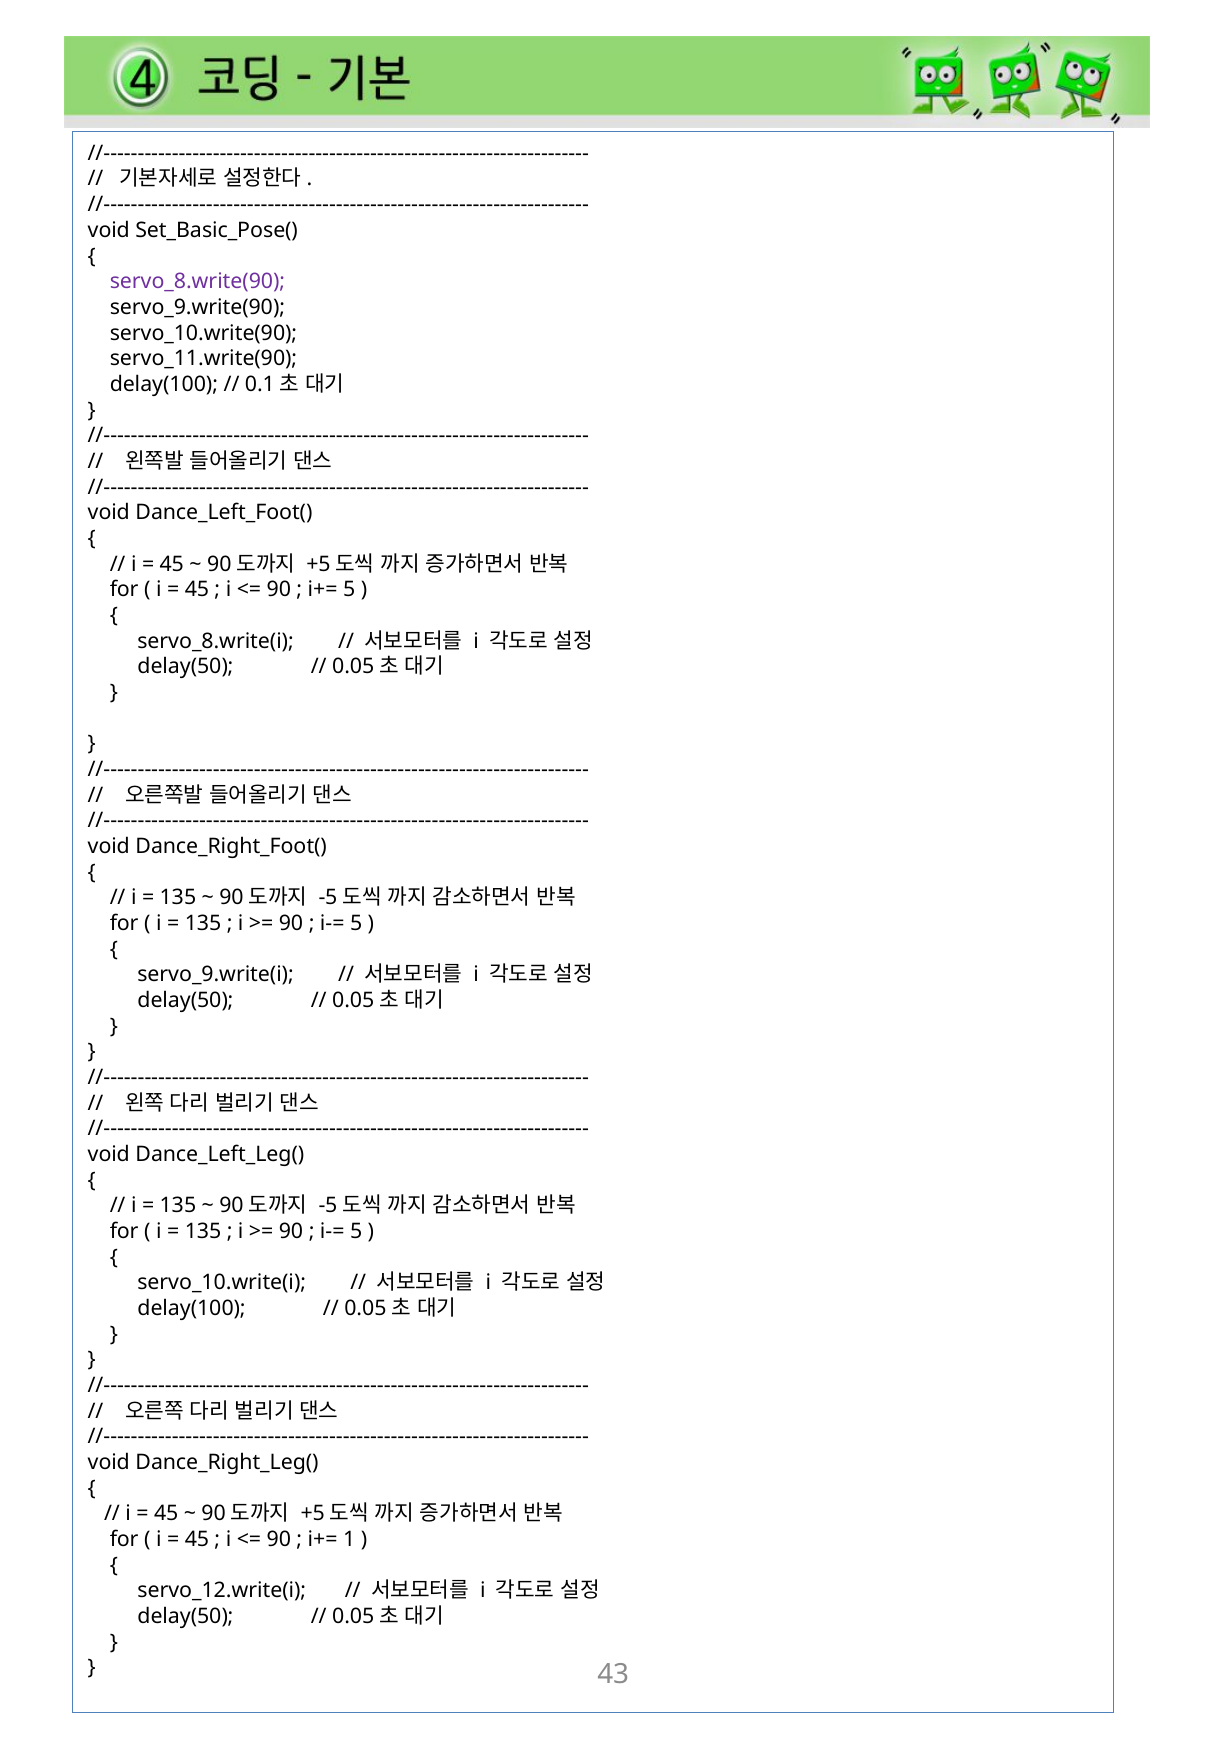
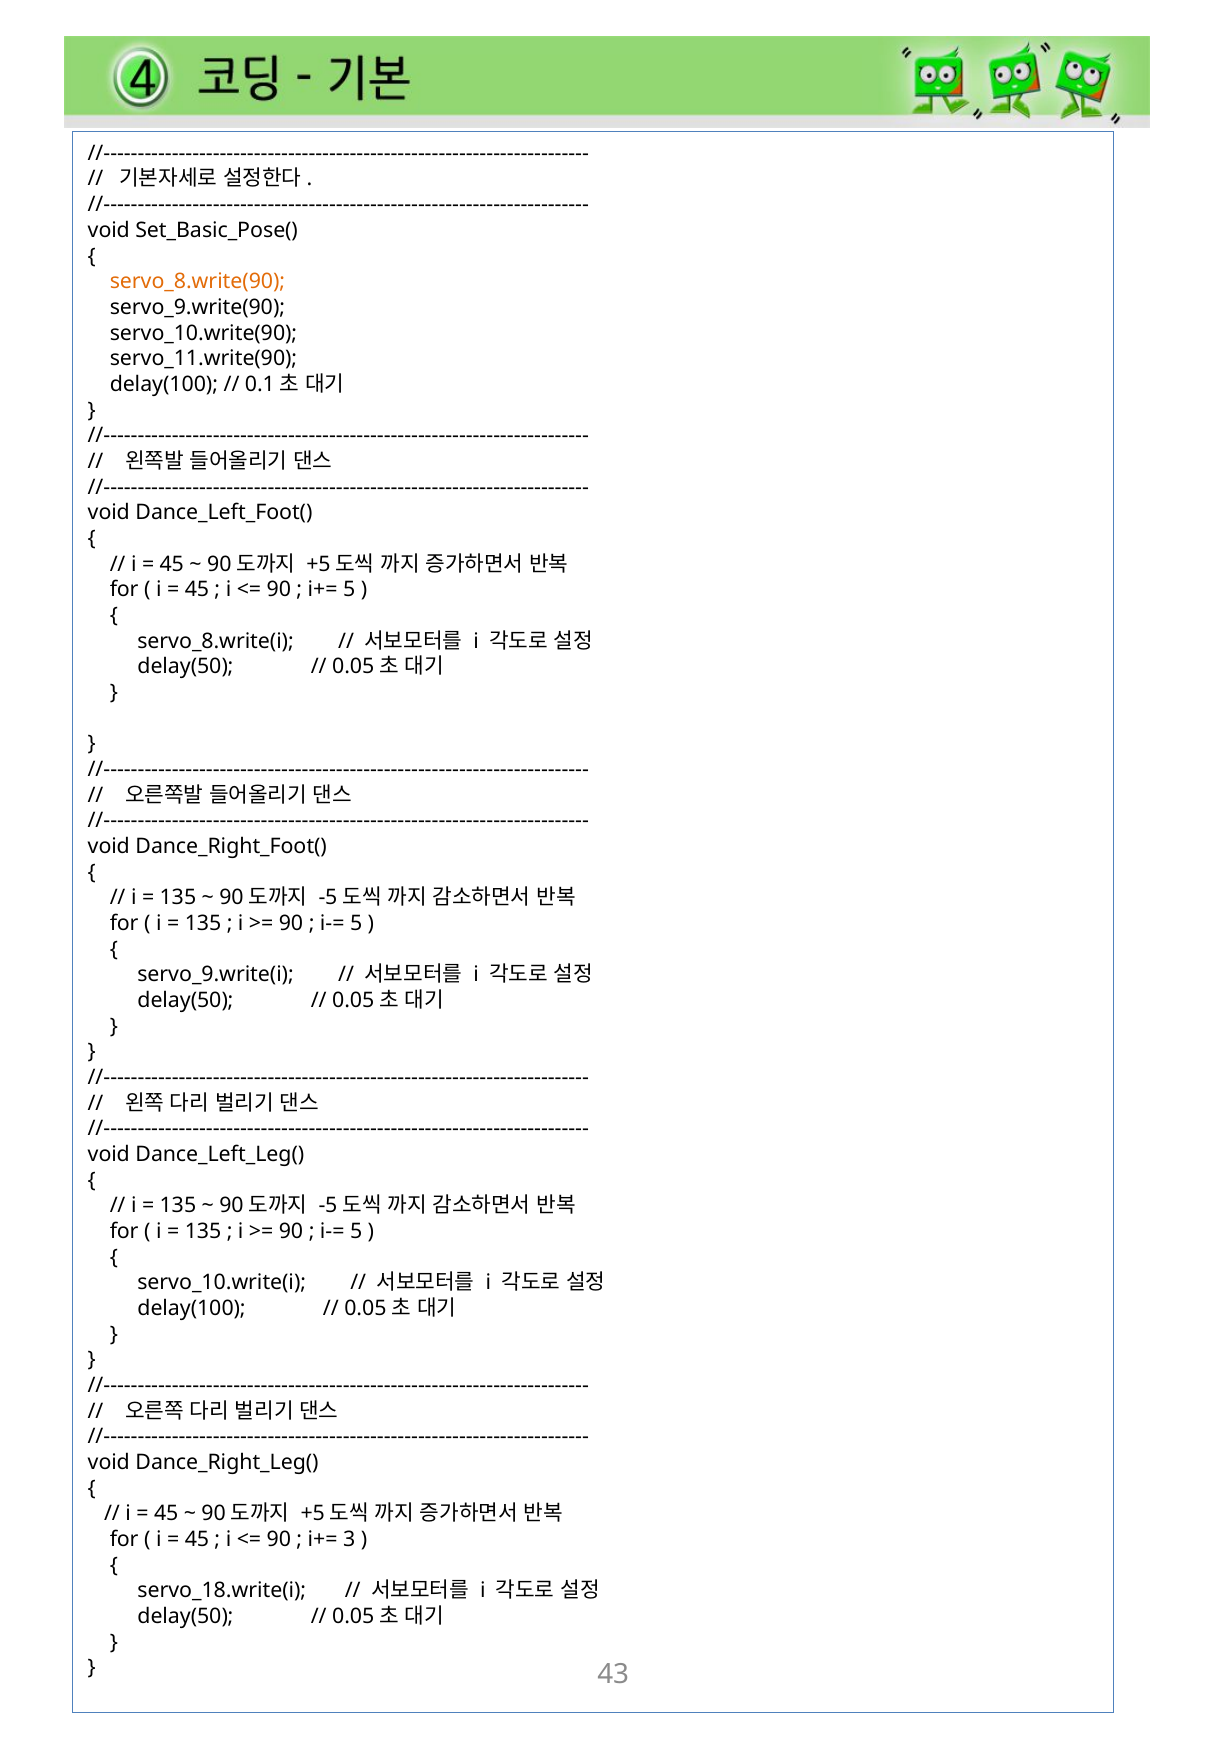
servo_8.write(90 colour: purple -> orange (197, 282)
1: 1 -> 3 (349, 1539)
servo_12.write(i: servo_12.write(i -> servo_18.write(i (222, 1591)
